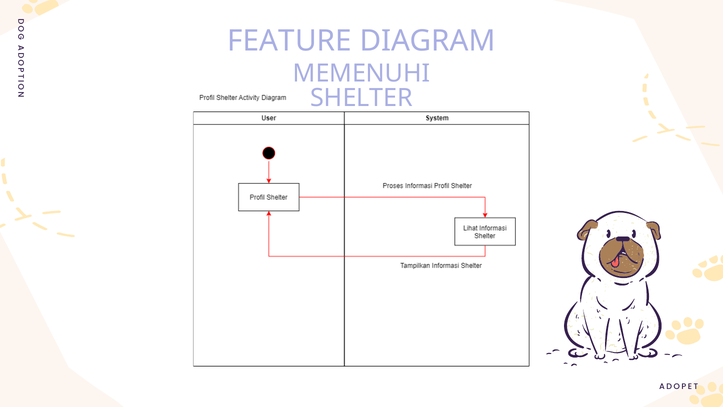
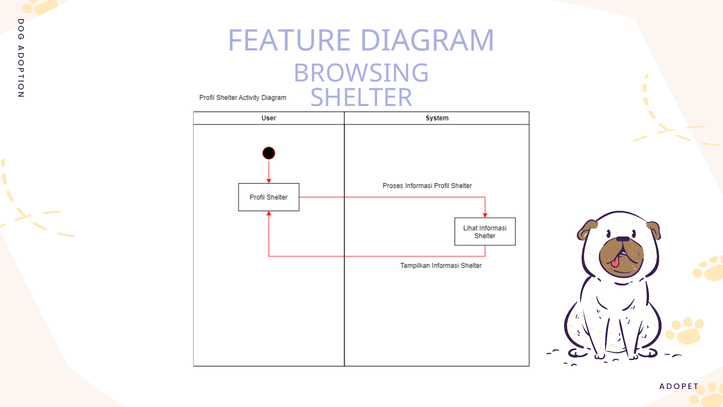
MEMENUHI: MEMENUHI -> BROWSING (361, 73)
